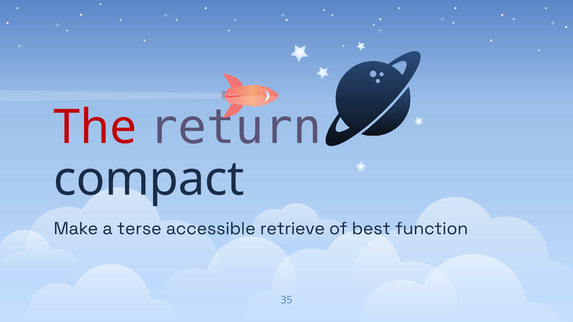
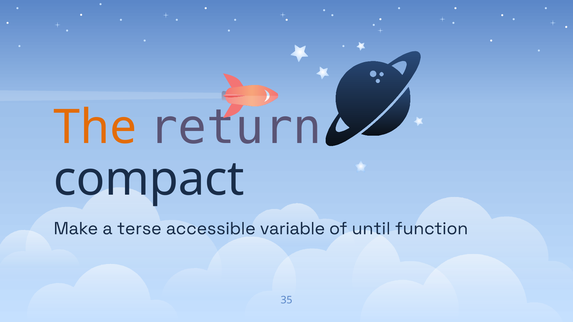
The colour: red -> orange (95, 128)
retrieve: retrieve -> variable (292, 229)
best: best -> until (371, 229)
